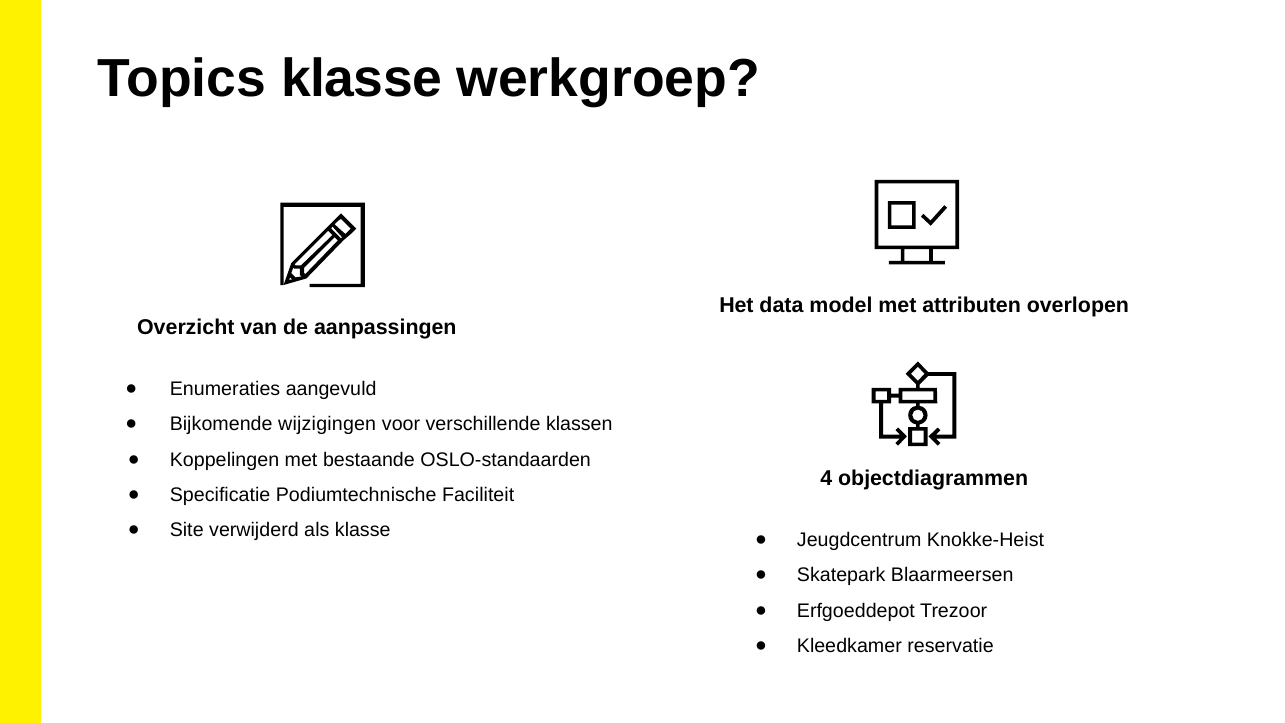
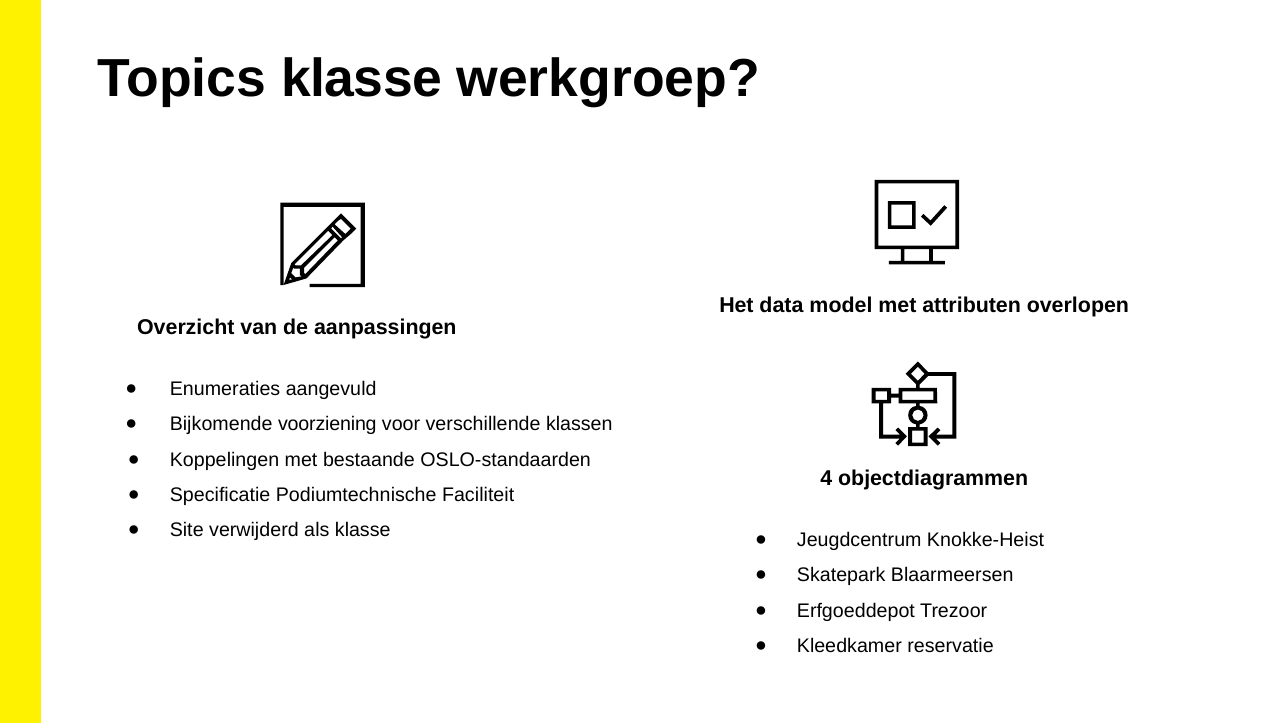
wijzigingen: wijzigingen -> voorziening (327, 424)
